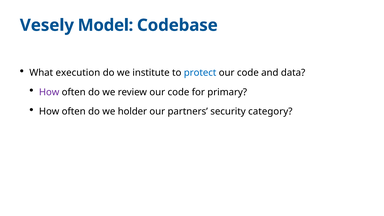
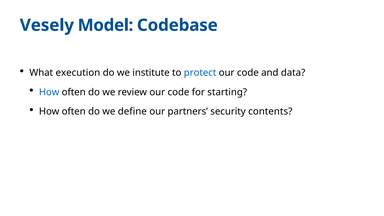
How colour: purple -> blue (49, 92)
primary: primary -> starting (227, 92)
holder: holder -> define (132, 112)
category: category -> contents (270, 112)
